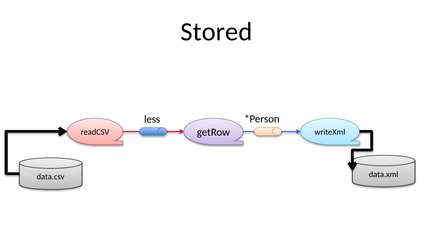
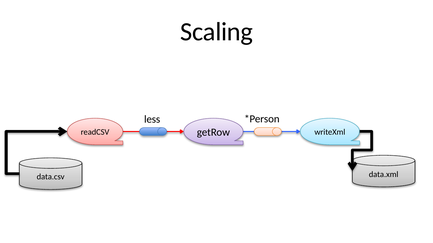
Stored: Stored -> Scaling (217, 32)
